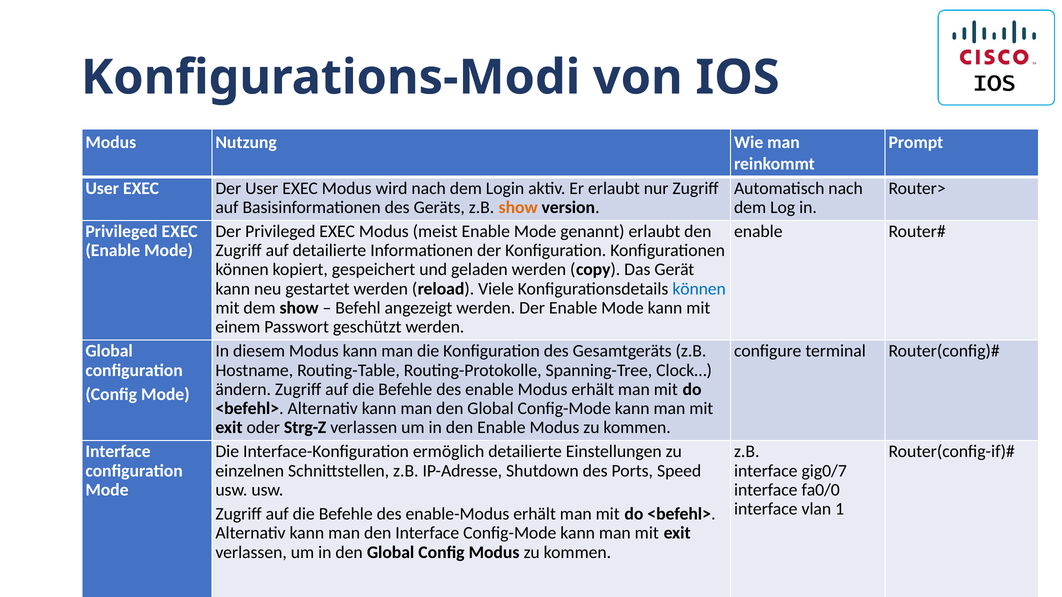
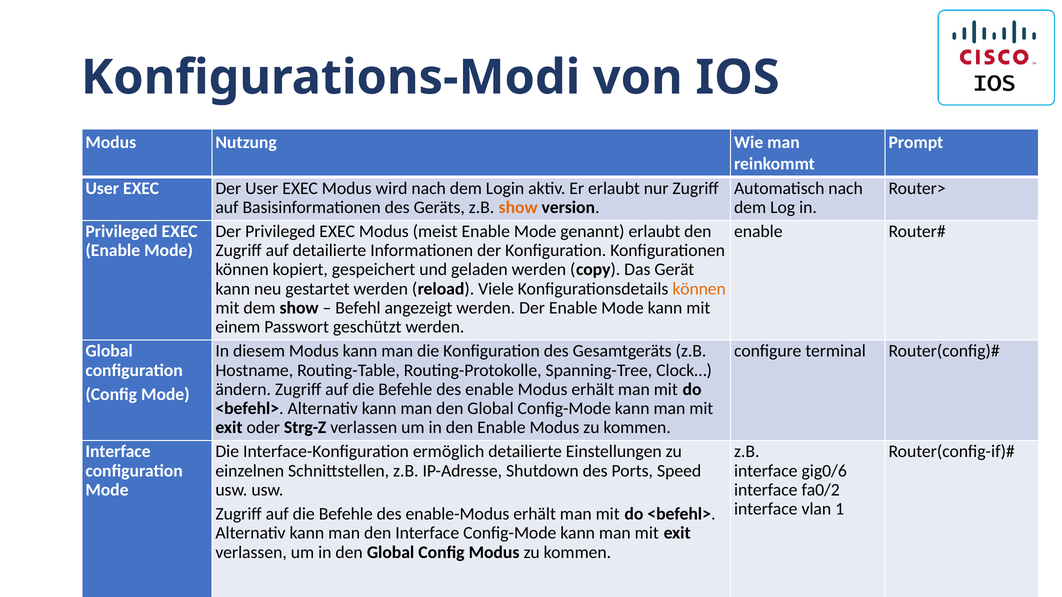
können colour: blue -> orange (699, 289)
gig0/7: gig0/7 -> gig0/6 (824, 471)
fa0/0: fa0/0 -> fa0/2 (821, 490)
